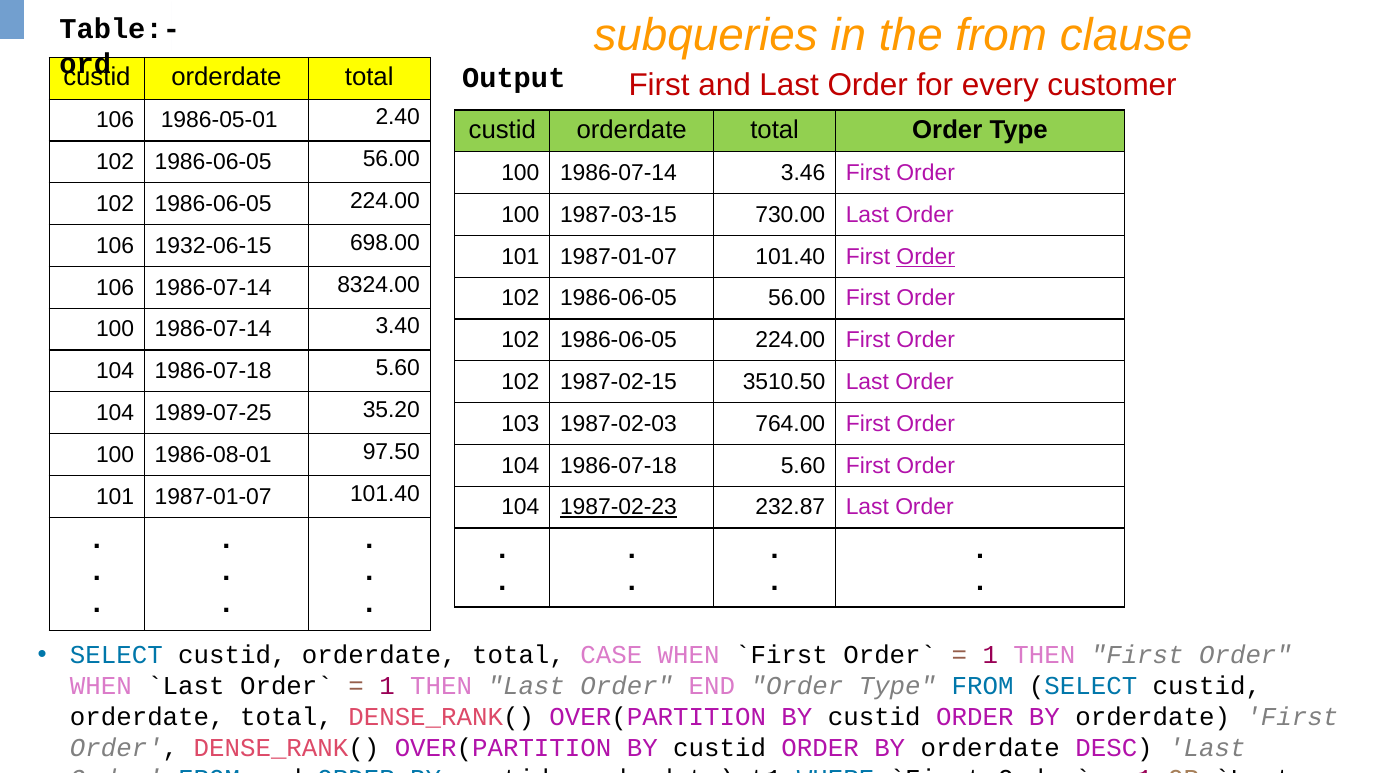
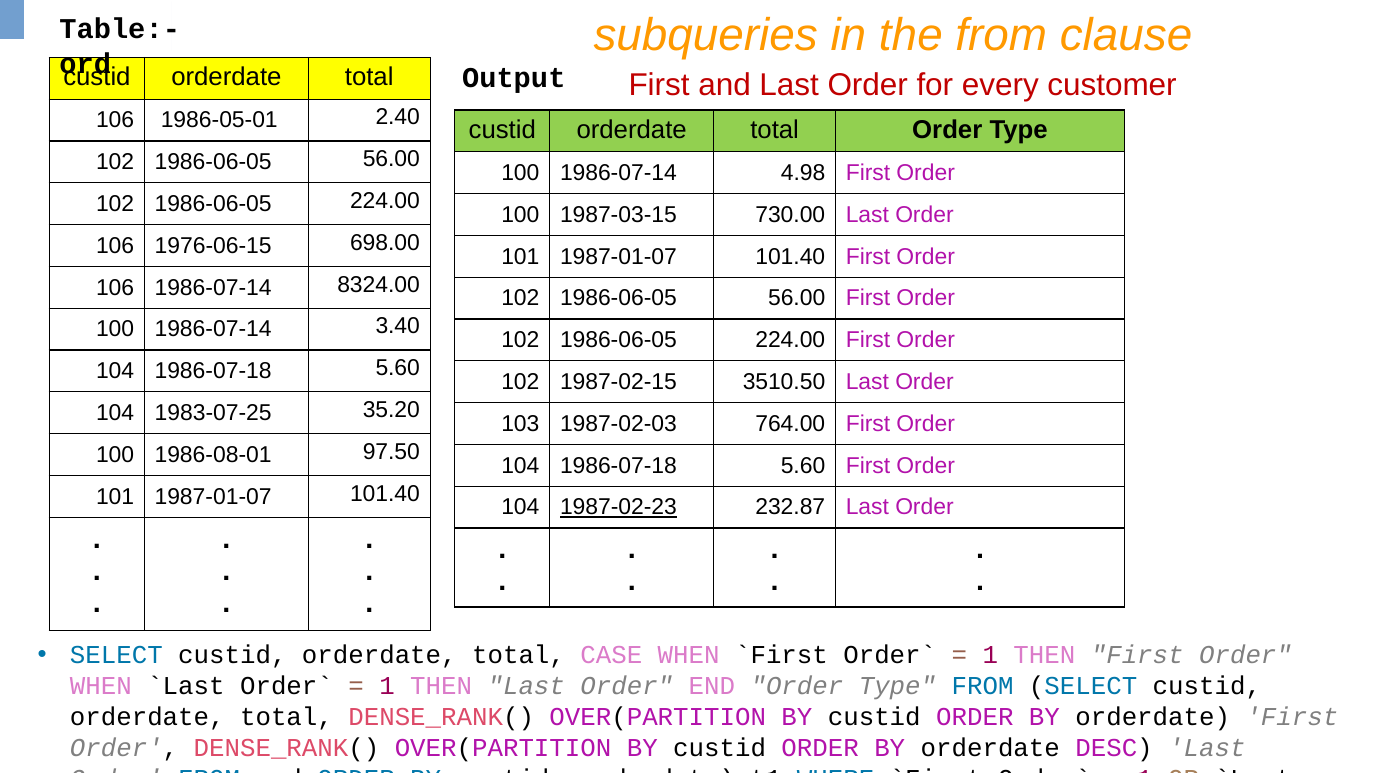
3.46: 3.46 -> 4.98 (803, 173)
1932-06-15: 1932-06-15 -> 1976-06-15 (213, 246)
Order underline: present -> none (926, 257)
1989-07-25: 1989-07-25 -> 1983-07-25 (213, 413)
